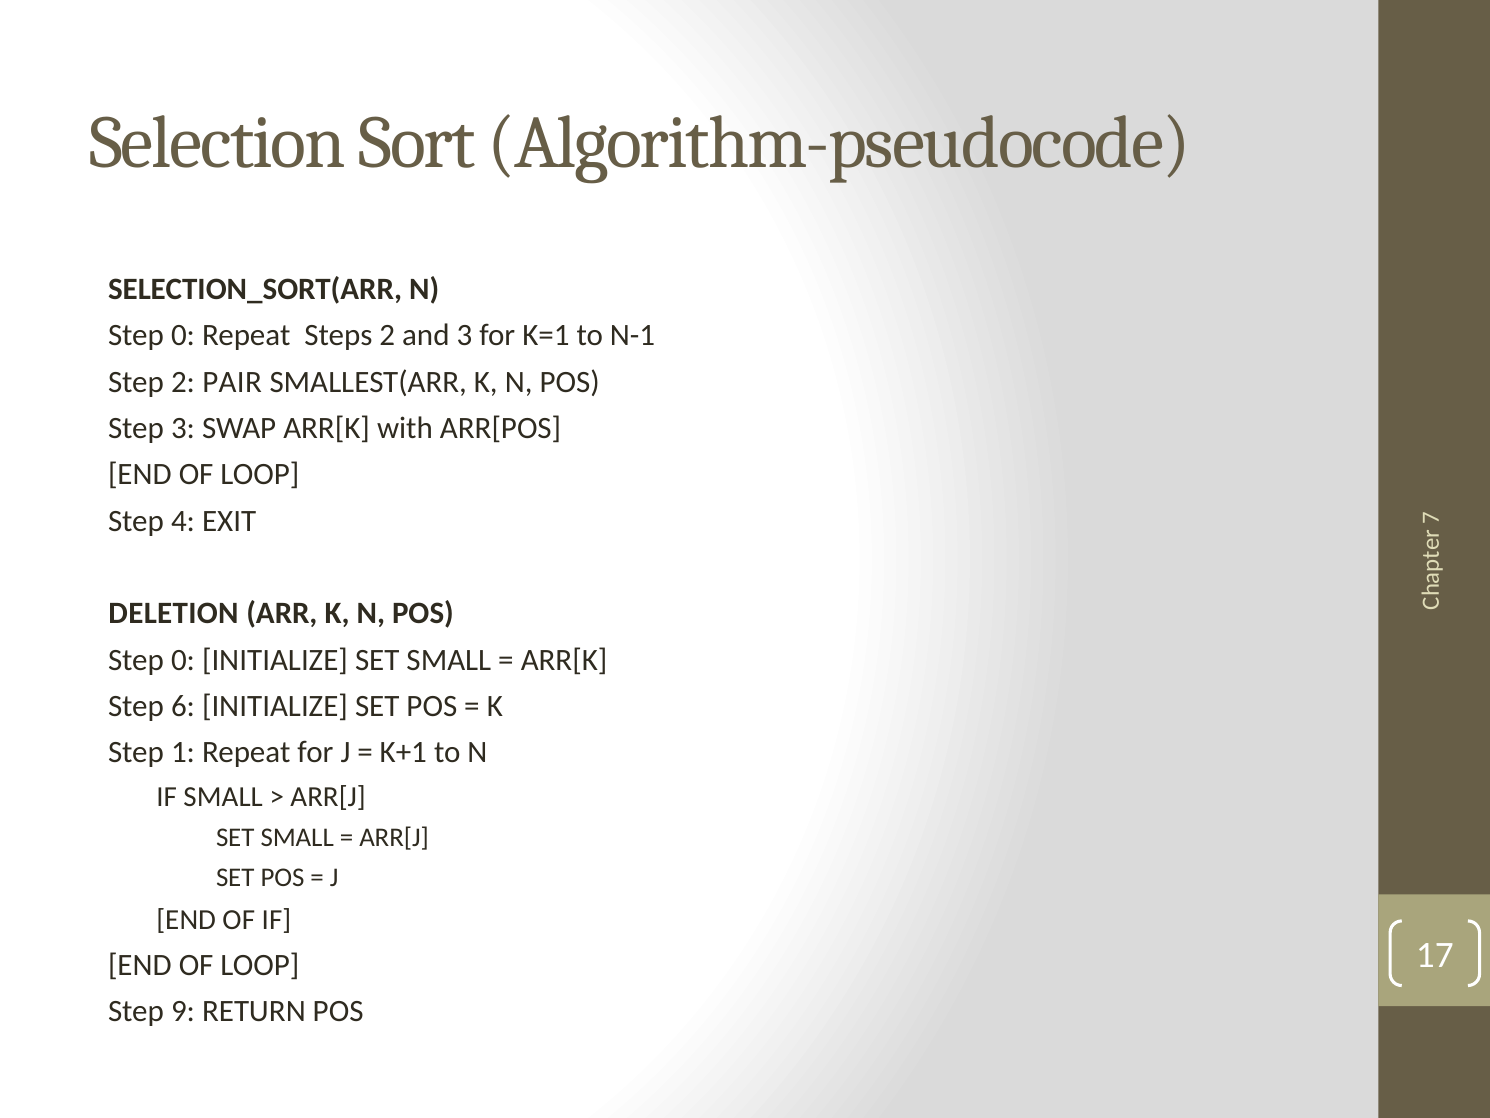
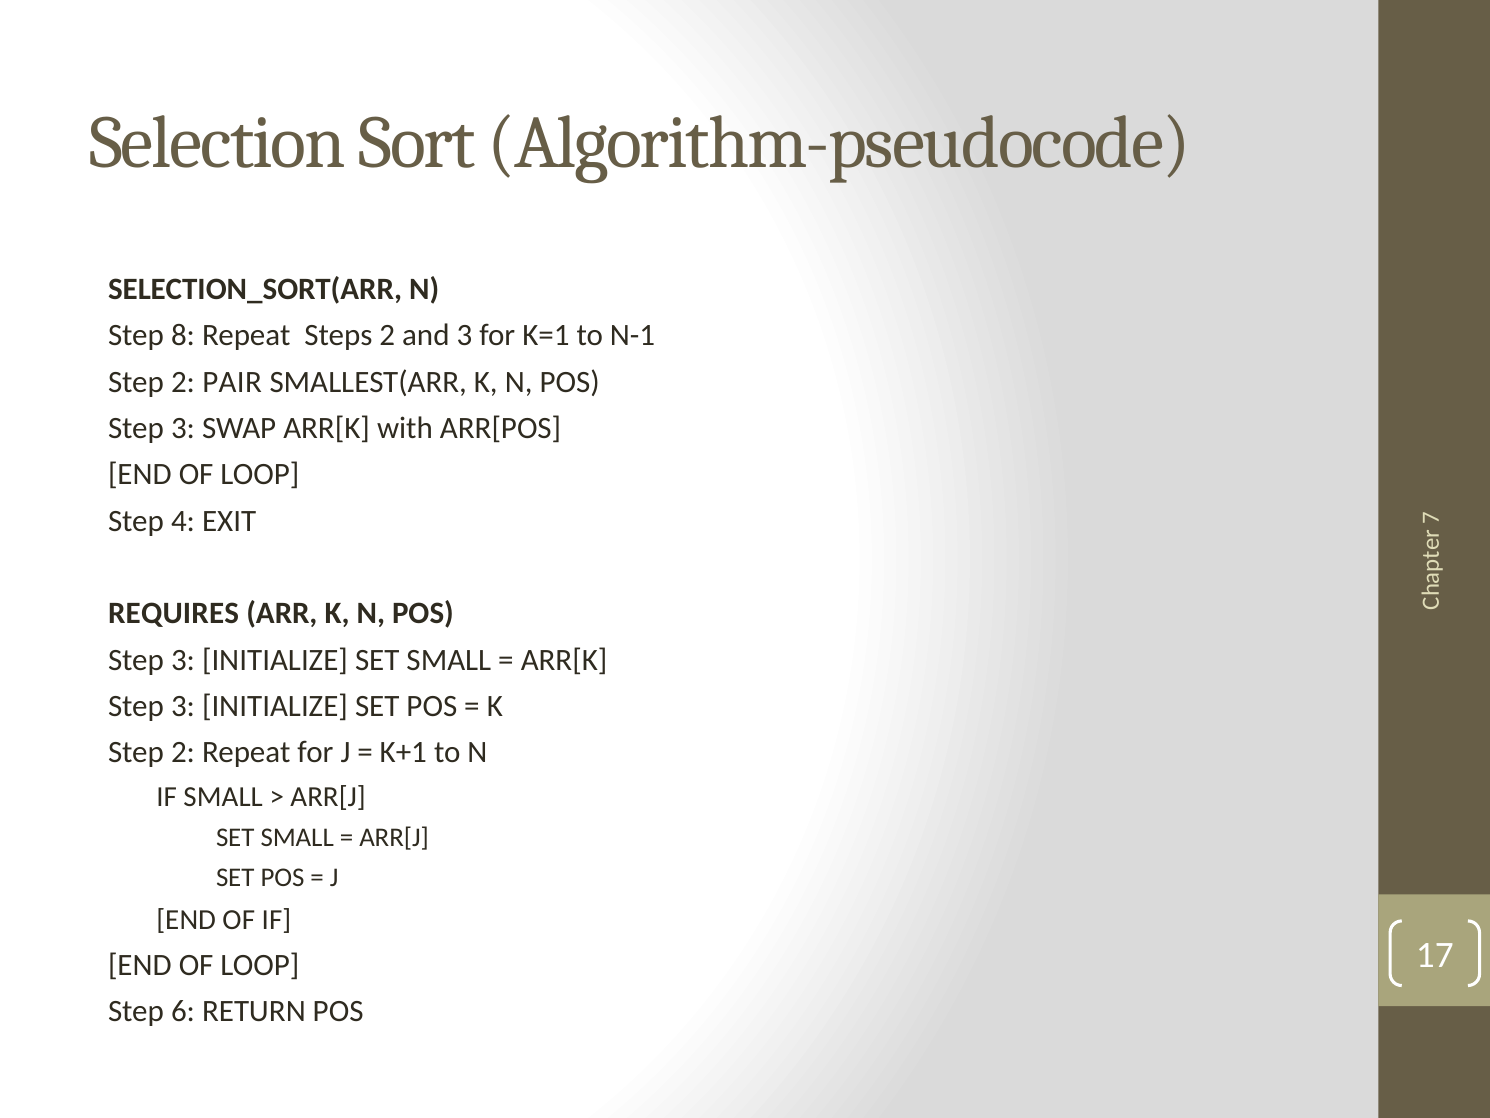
0: 0 -> 8 (183, 335)
DELETION: DELETION -> REQUIRES (174, 613)
0: 0 -> 3 (183, 660)
6: 6 -> 3 (183, 706)
1: 1 -> 2 (183, 752)
9: 9 -> 6 (183, 1011)
